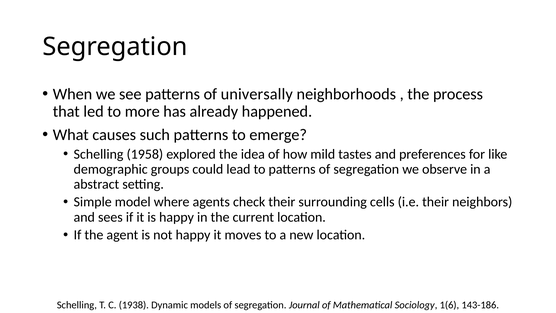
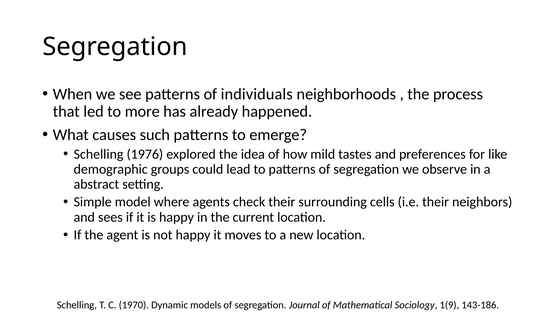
universally: universally -> individuals (257, 94)
1958: 1958 -> 1976 (145, 154)
1938: 1938 -> 1970 (134, 305)
1(6: 1(6 -> 1(9 (449, 305)
